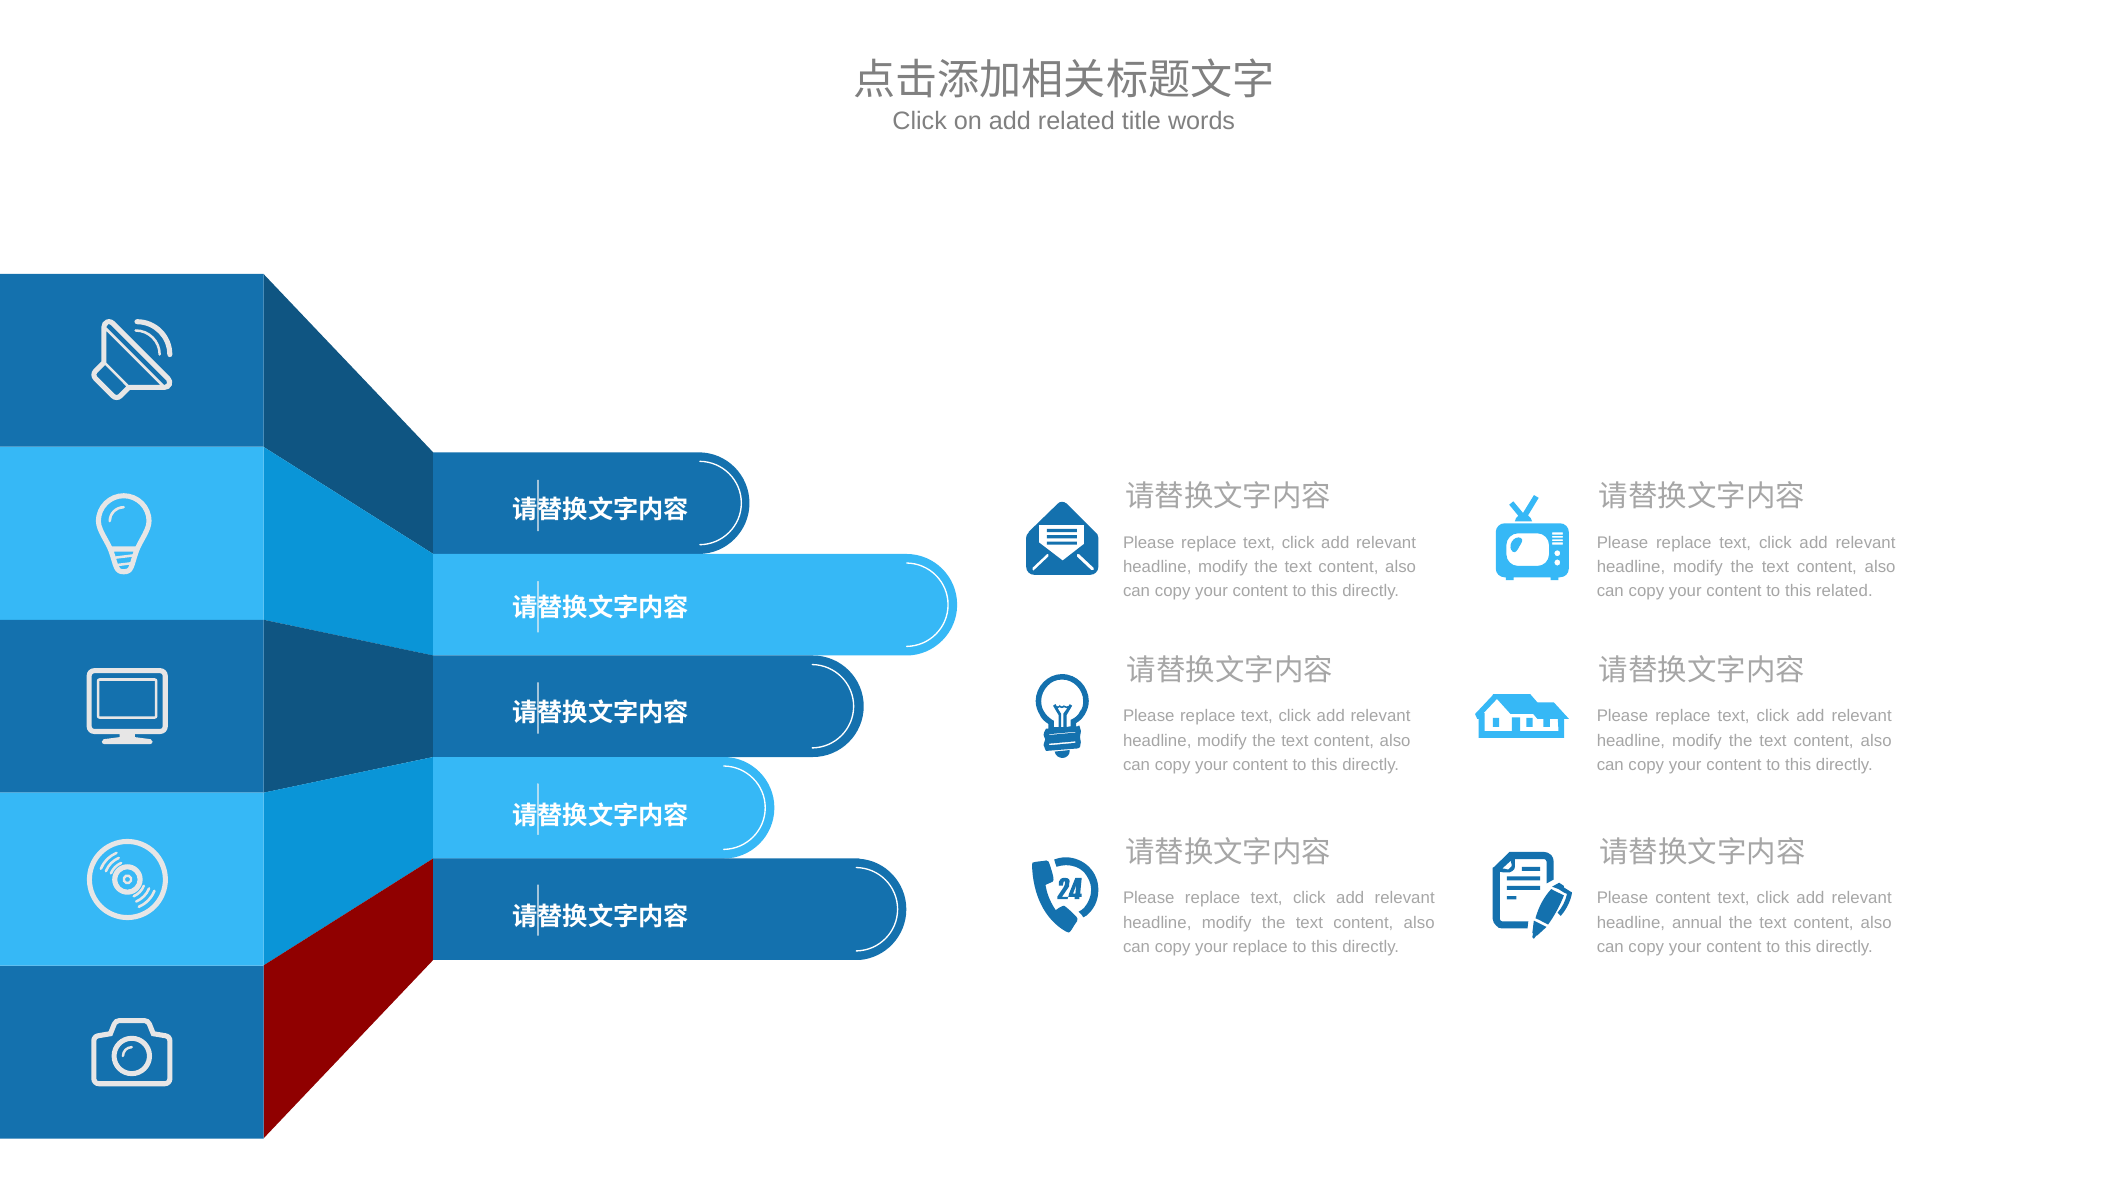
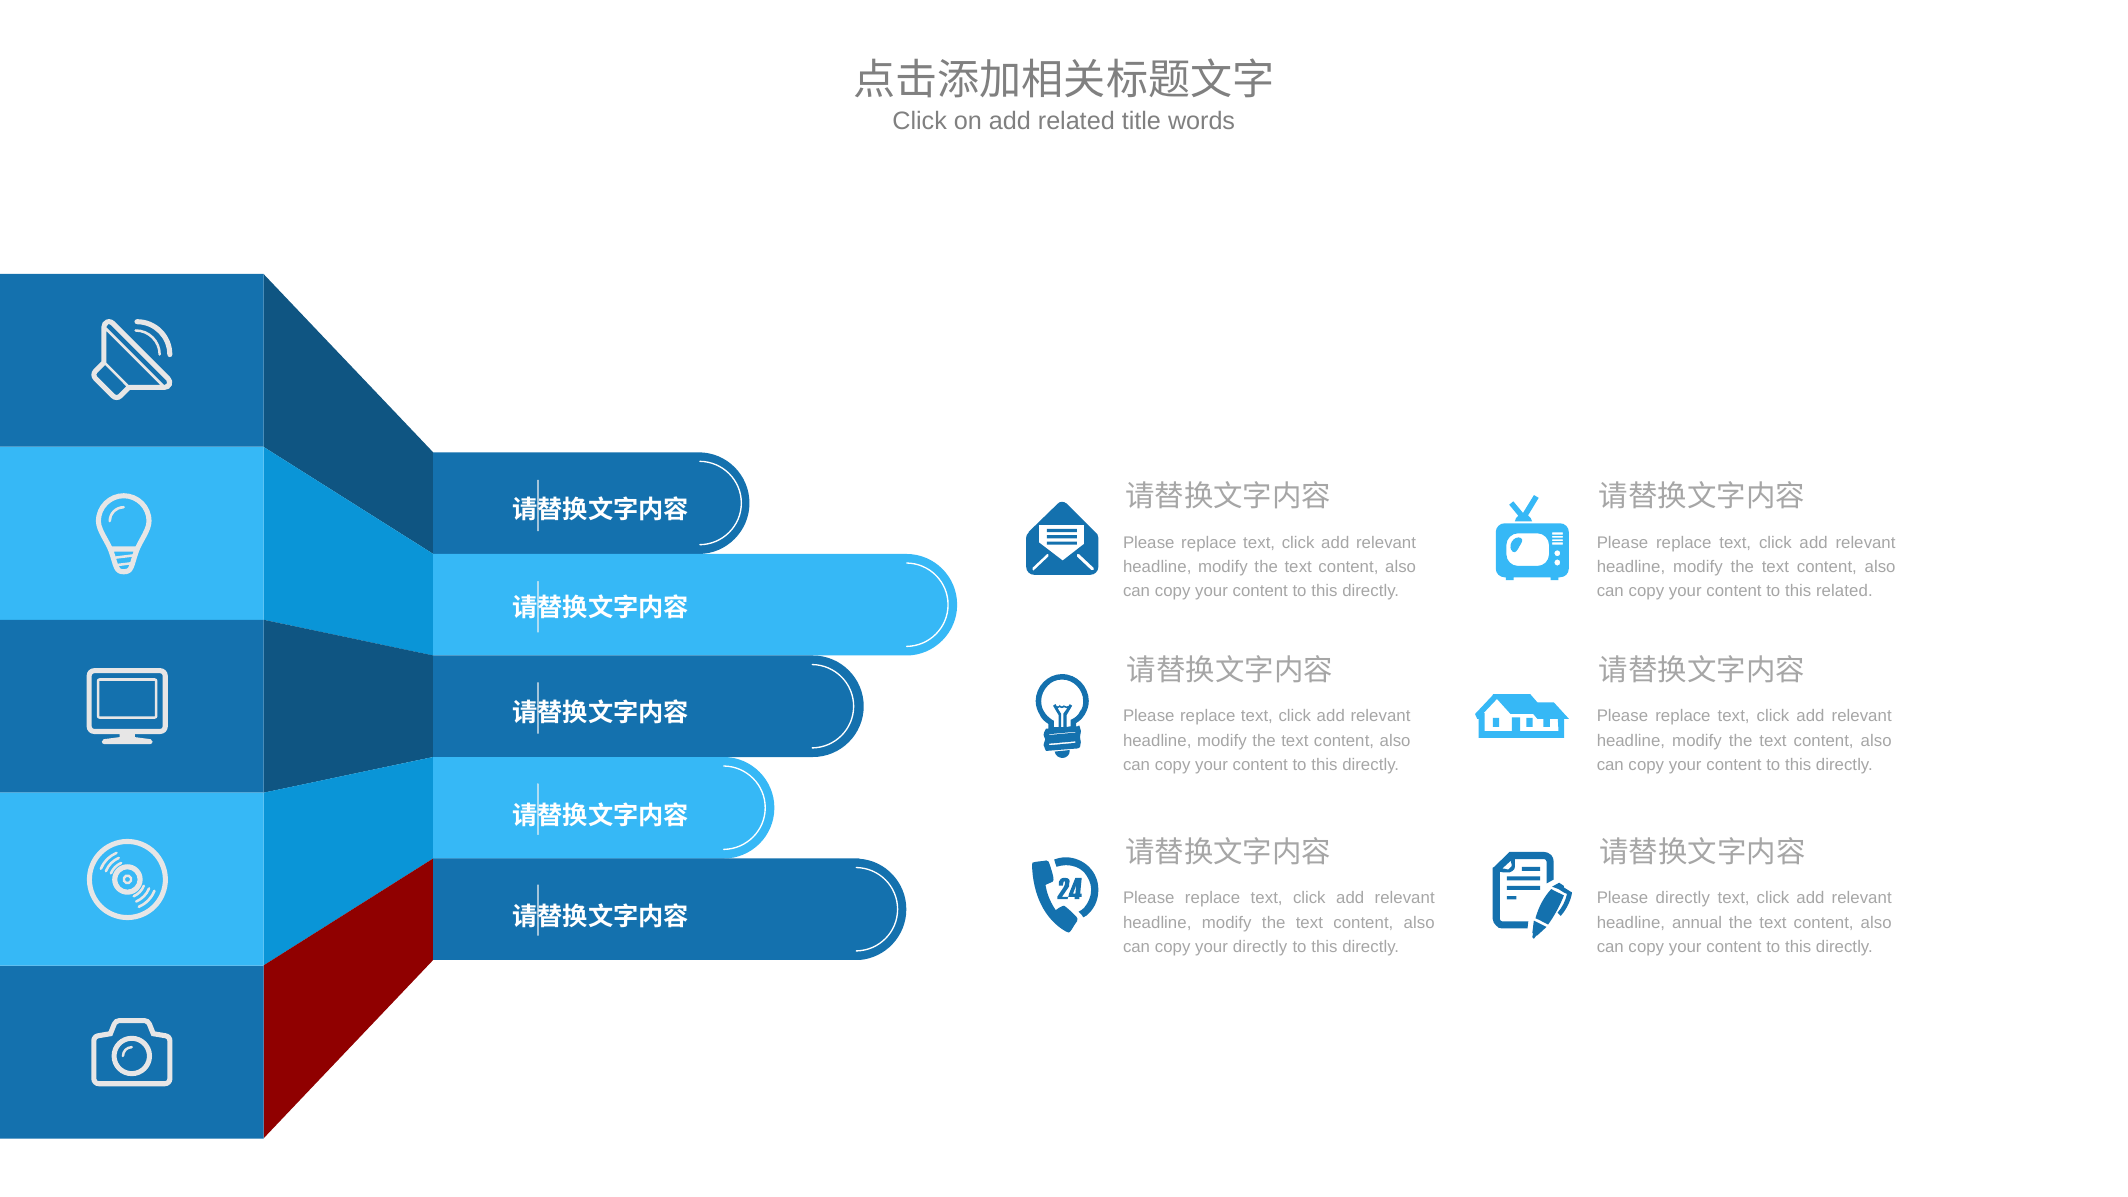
Please content: content -> directly (1683, 898)
your replace: replace -> directly (1260, 947)
